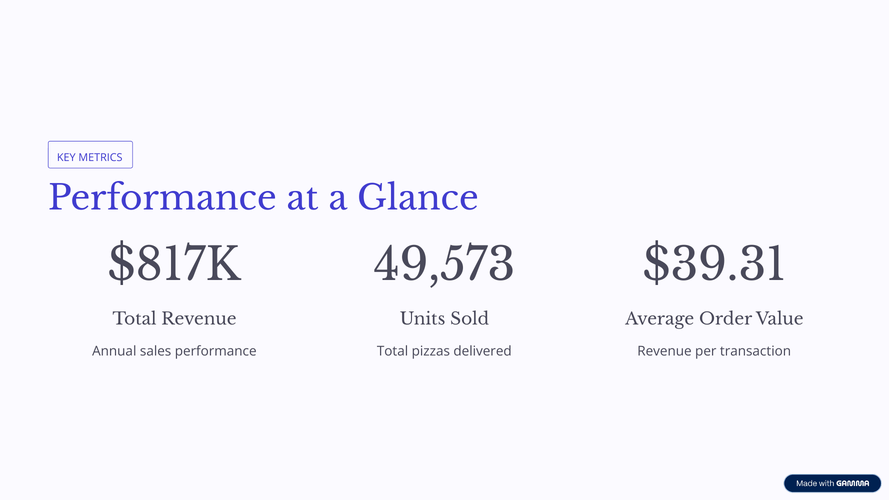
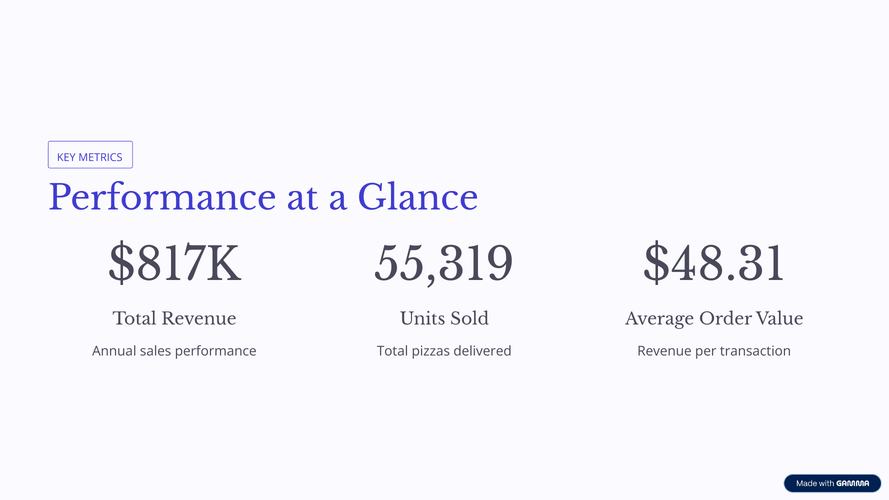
49,573: 49,573 -> 55,319 (444, 265)
$39.31: $39.31 -> $48.31 (714, 265)
